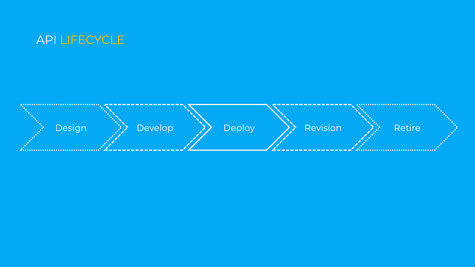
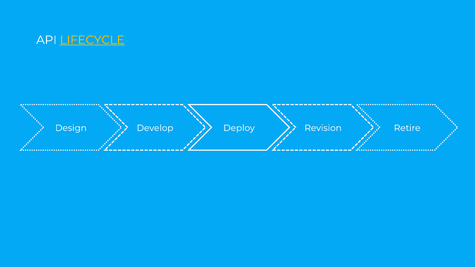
LIFECYCLE underline: none -> present (92, 40)
